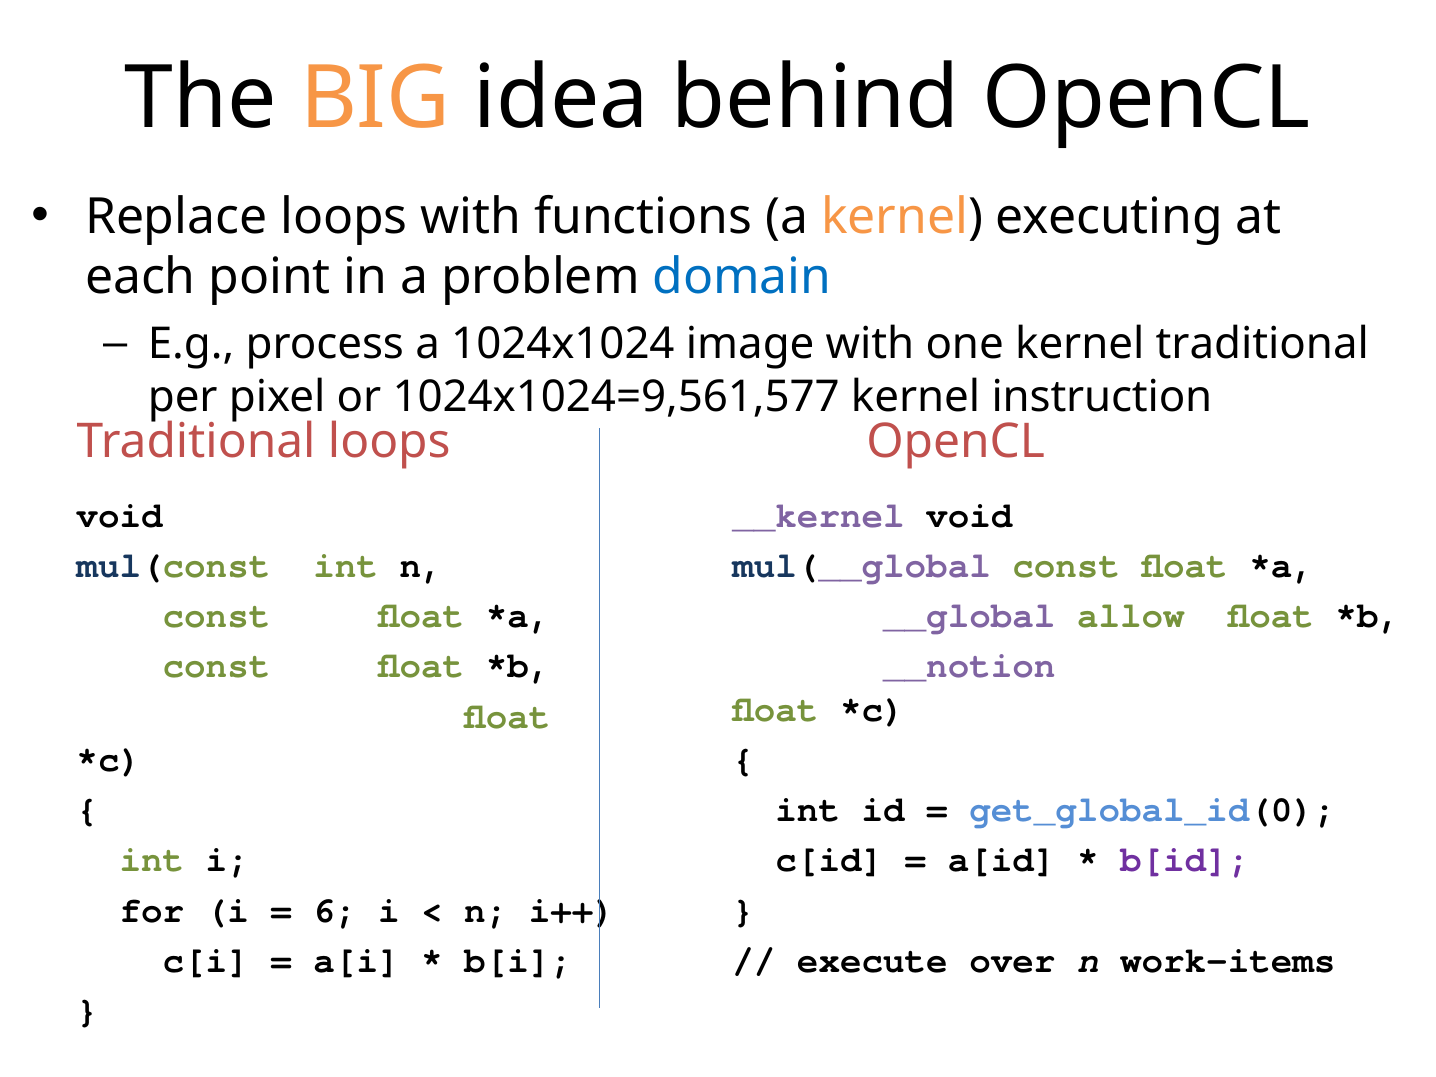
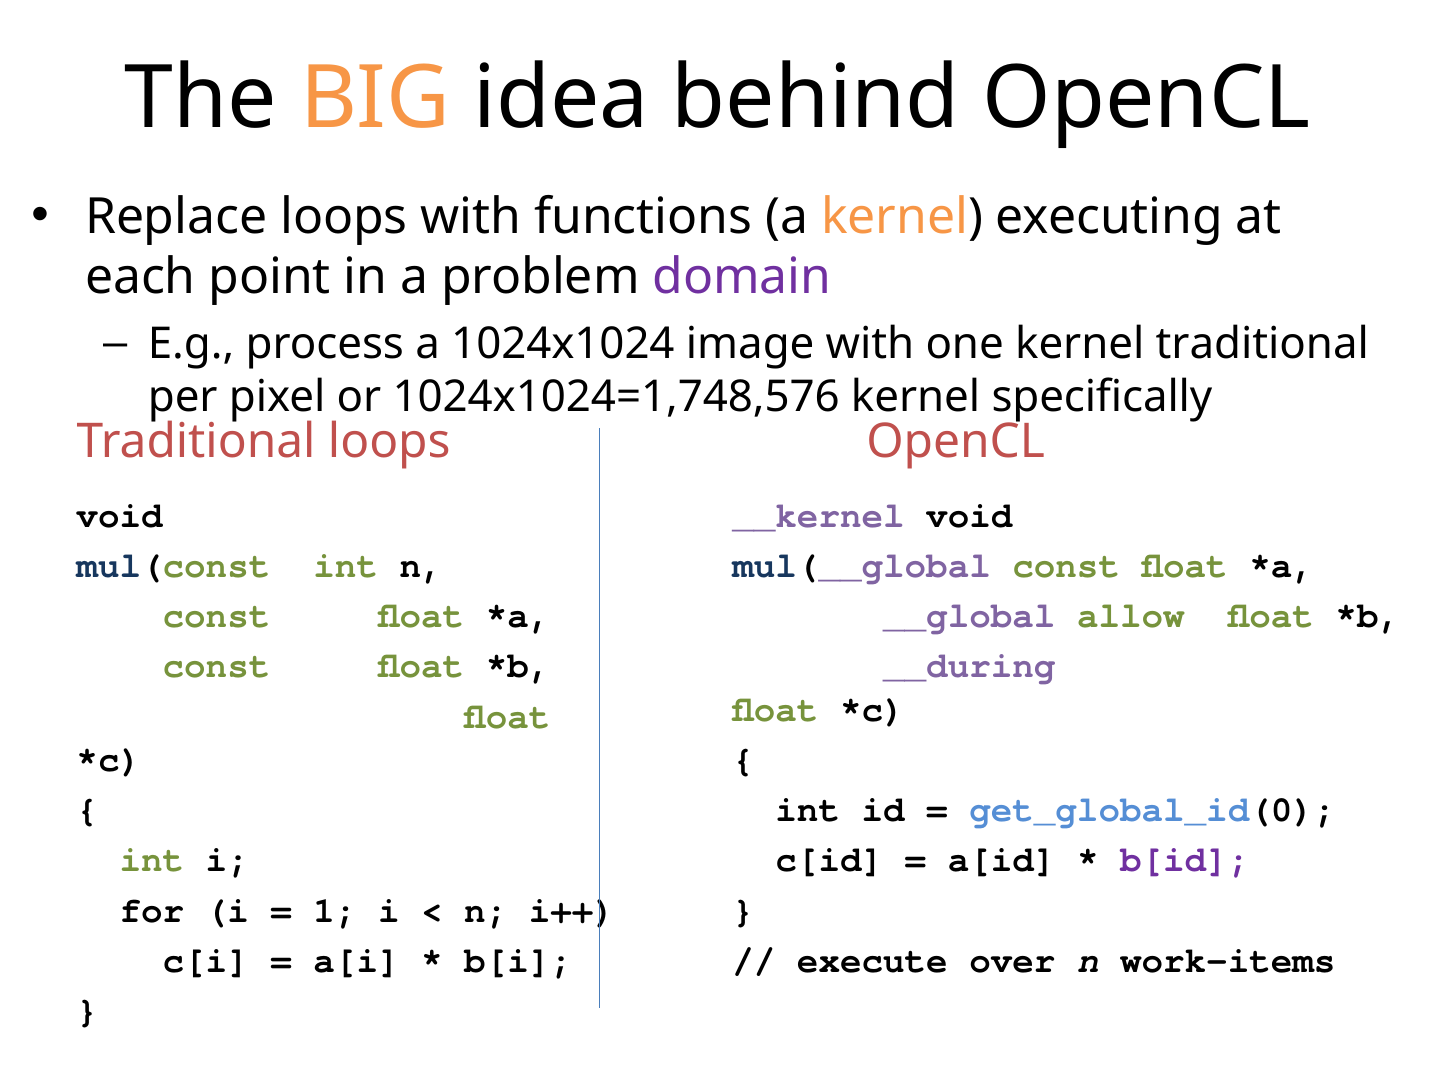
domain colour: blue -> purple (742, 277)
1024x1024=9,561,577: 1024x1024=9,561,577 -> 1024x1024=1,748,576 (616, 397)
instruction: instruction -> specifically (1102, 397)
__notion: __notion -> __during (969, 666)
6: 6 -> 1 (335, 910)
